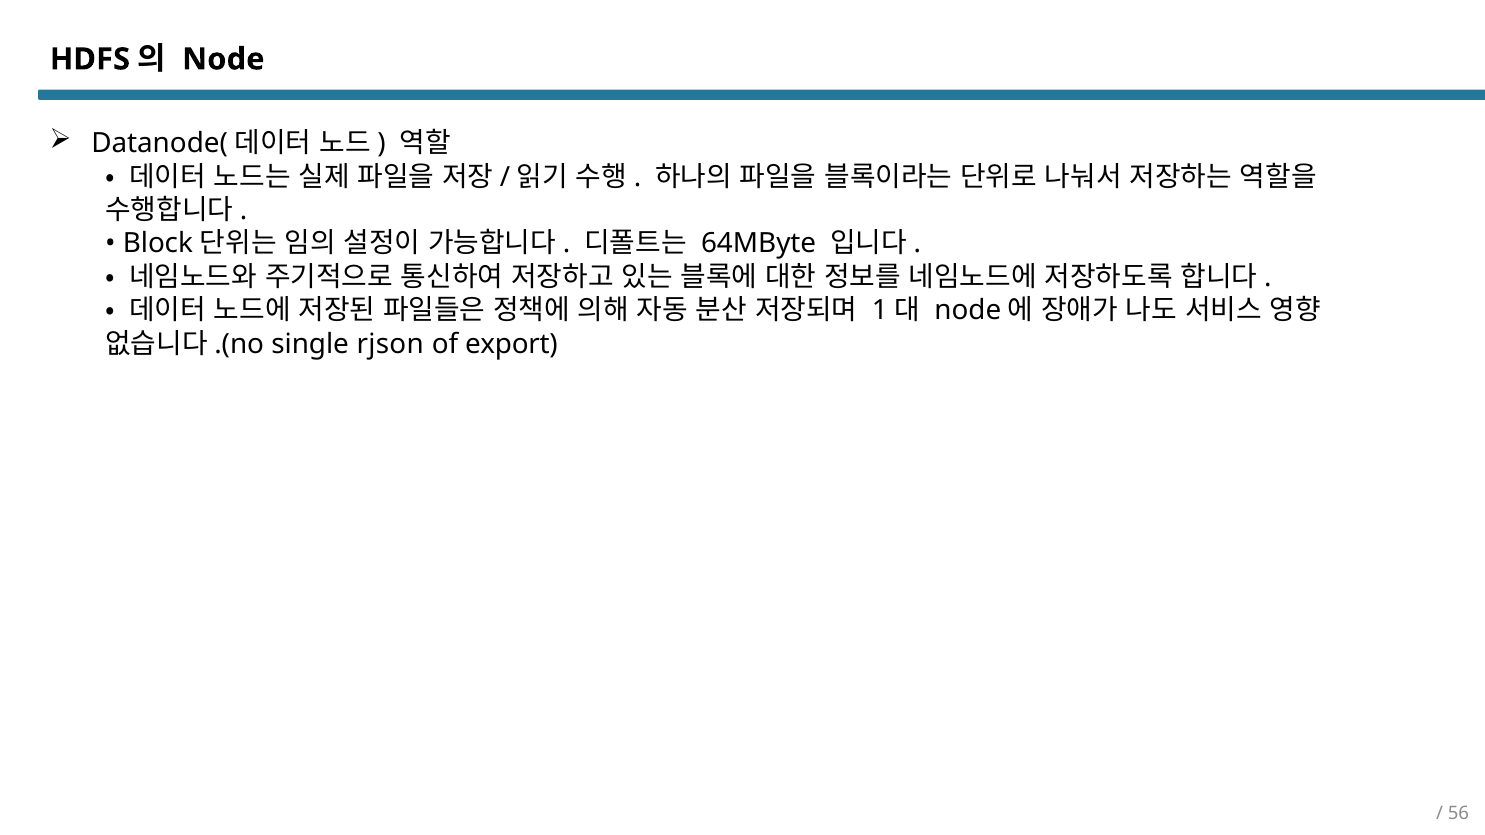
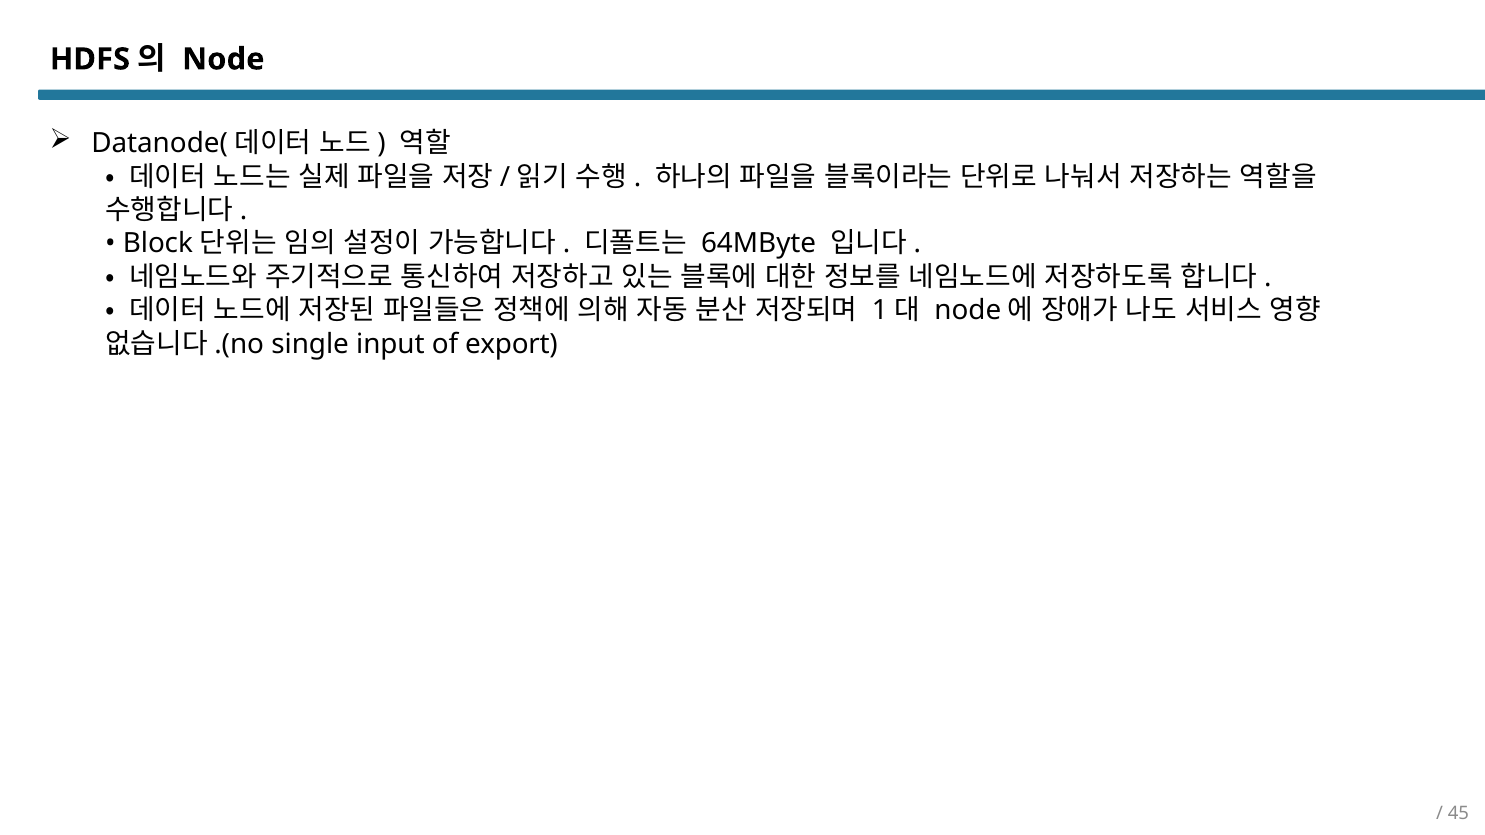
rjson: rjson -> input (390, 344)
56: 56 -> 45 (1458, 814)
